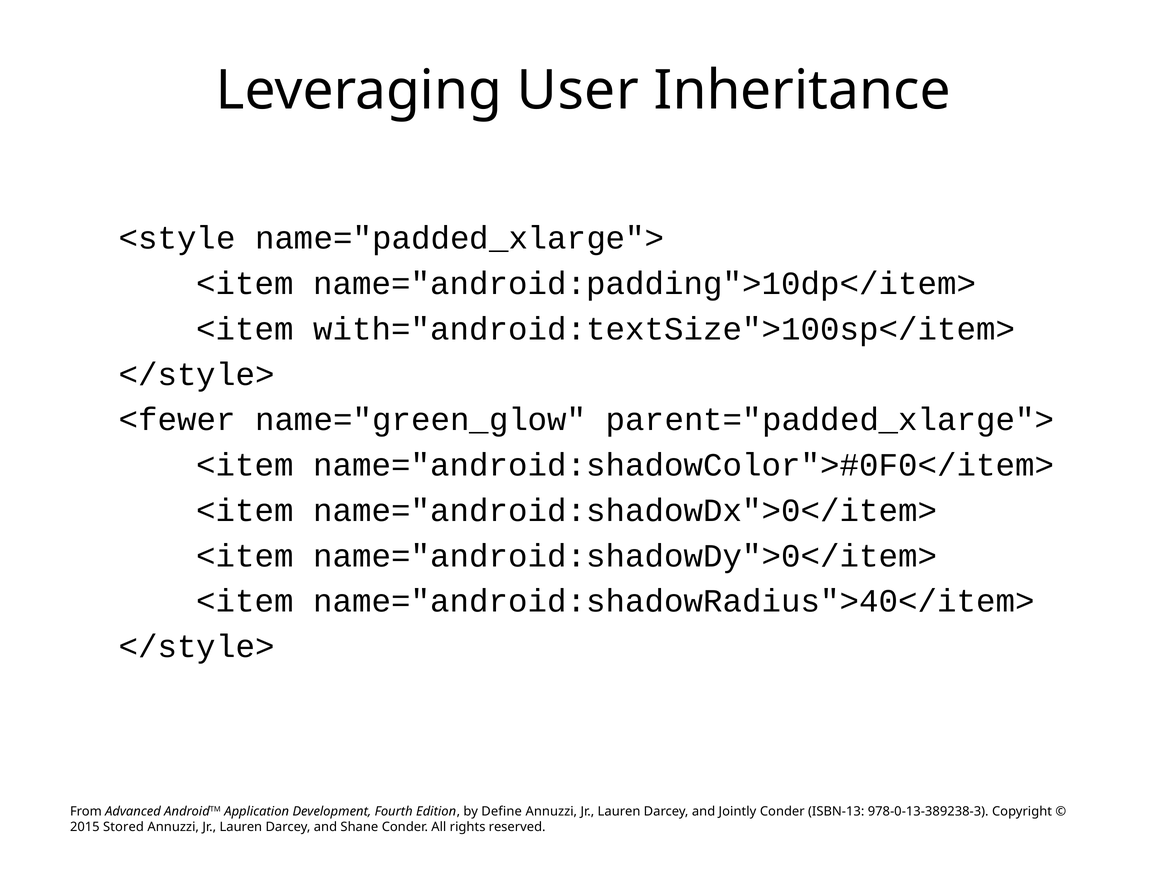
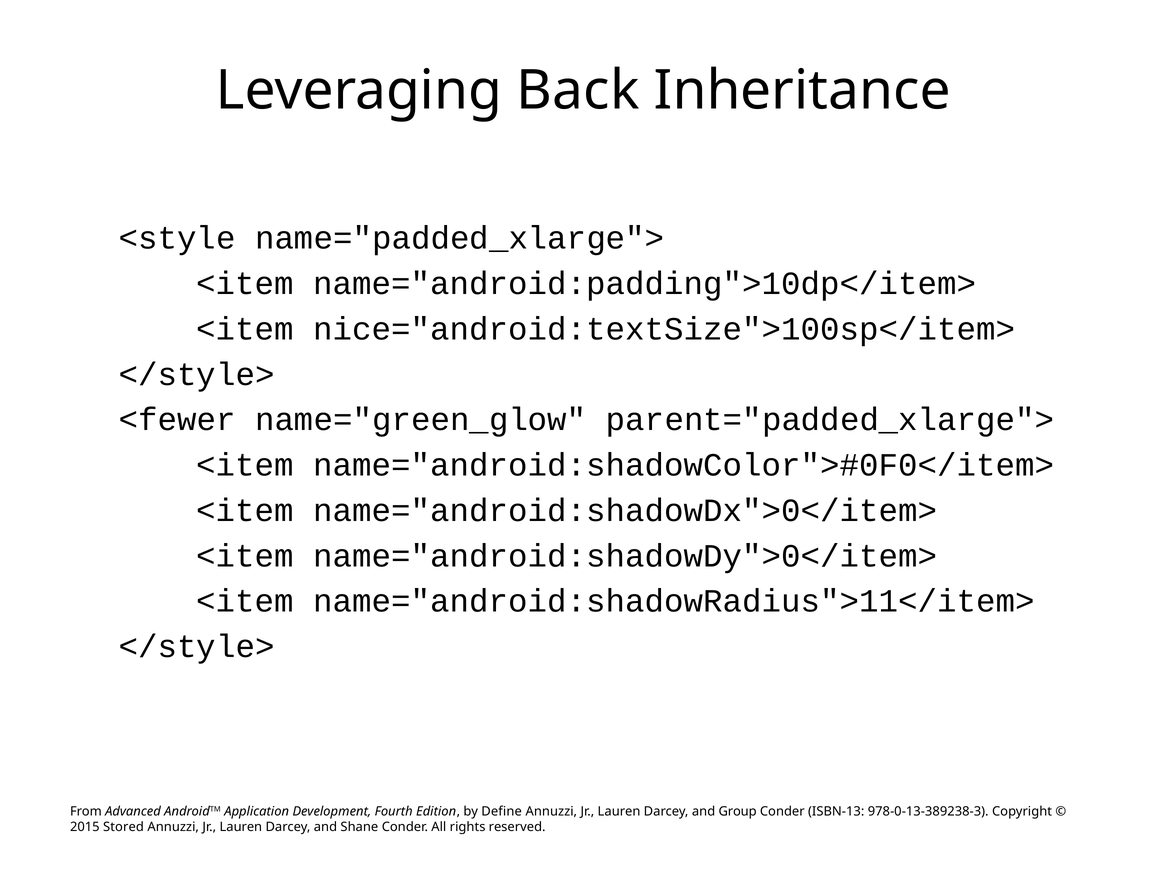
User: User -> Back (578, 90)
with="android:textSize">100sp</item>: with="android:textSize">100sp</item> -> nice="android:textSize">100sp</item> (664, 329)
name="android:shadowRadius">40</item>: name="android:shadowRadius">40</item> -> name="android:shadowRadius">11</item> (674, 601)
Jointly: Jointly -> Group (738, 812)
